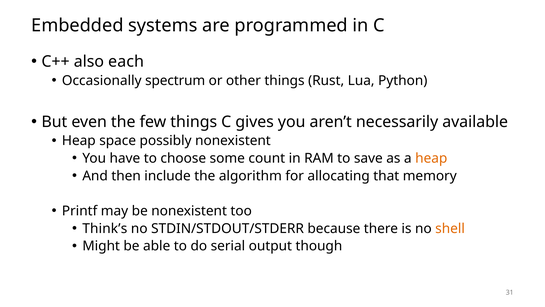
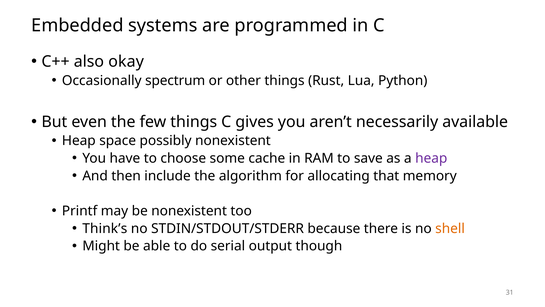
each: each -> okay (126, 62)
count: count -> cache (267, 158)
heap colour: orange -> purple (431, 158)
